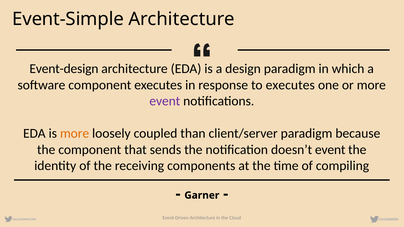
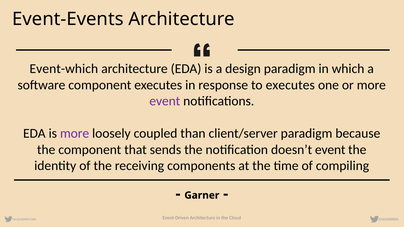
Event-Simple: Event-Simple -> Event-Events (68, 19)
Event-design: Event-design -> Event-which (64, 69)
more colour: orange -> purple (75, 134)
